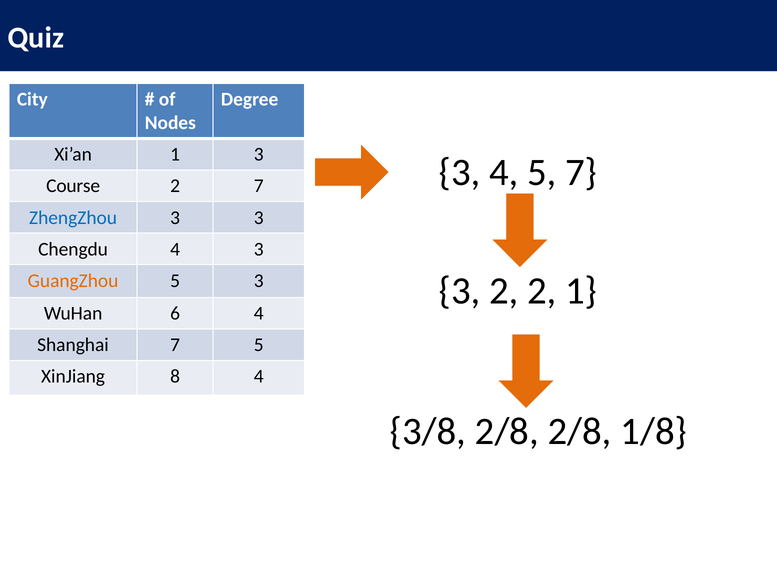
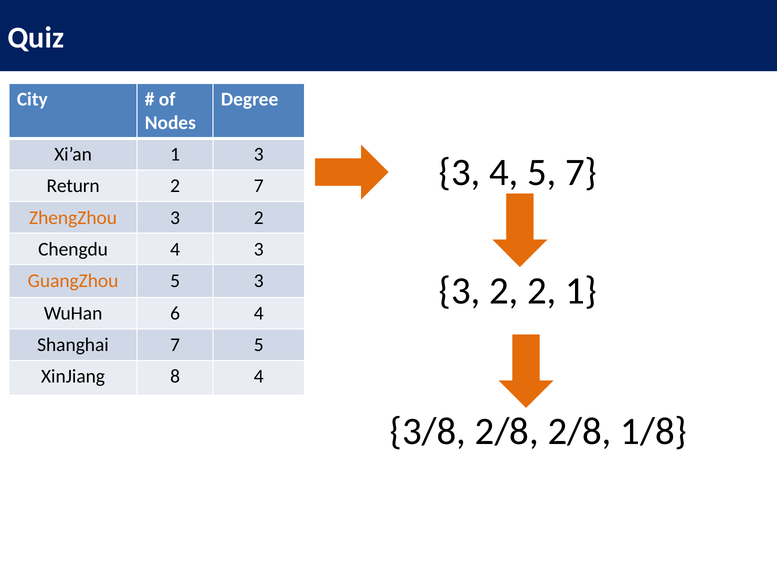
Course: Course -> Return (73, 186)
ZhengZhou colour: blue -> orange (73, 218)
3: 3 -> 2 (259, 218)
